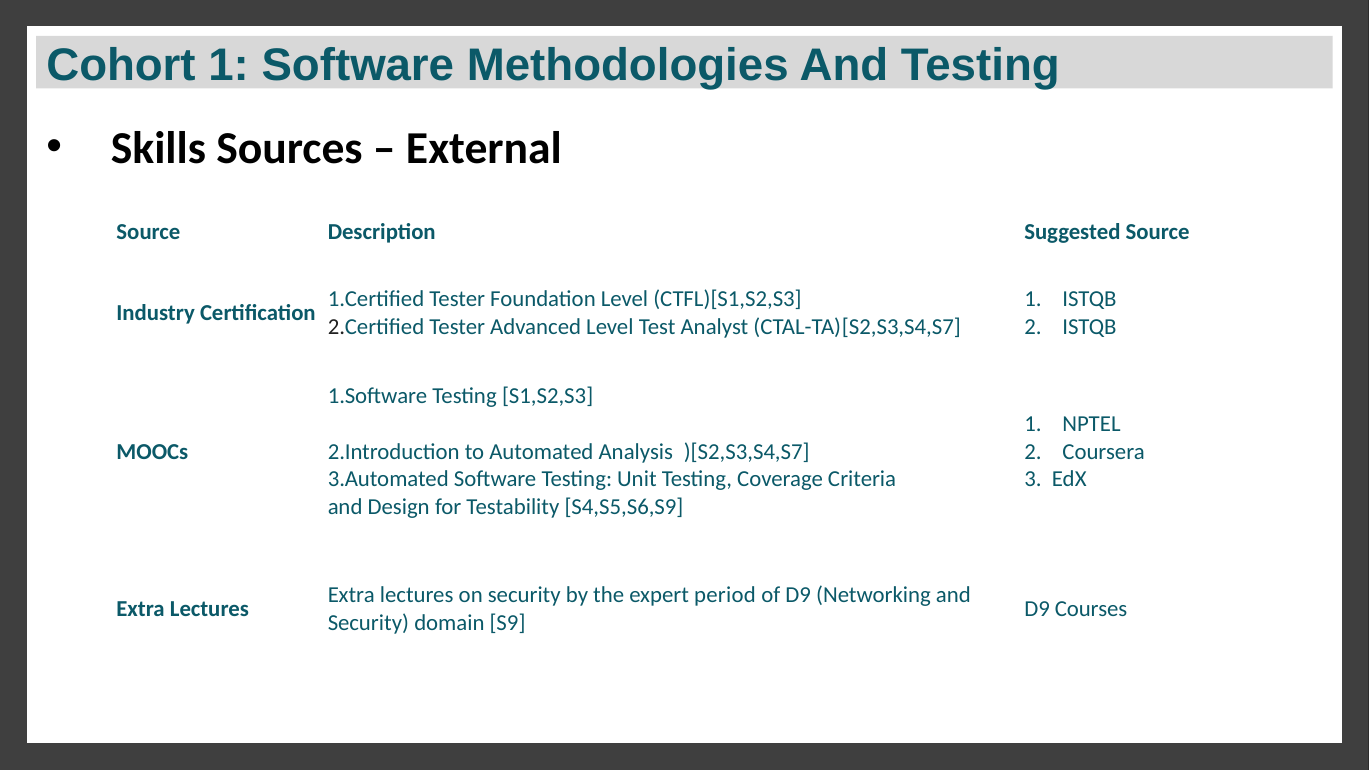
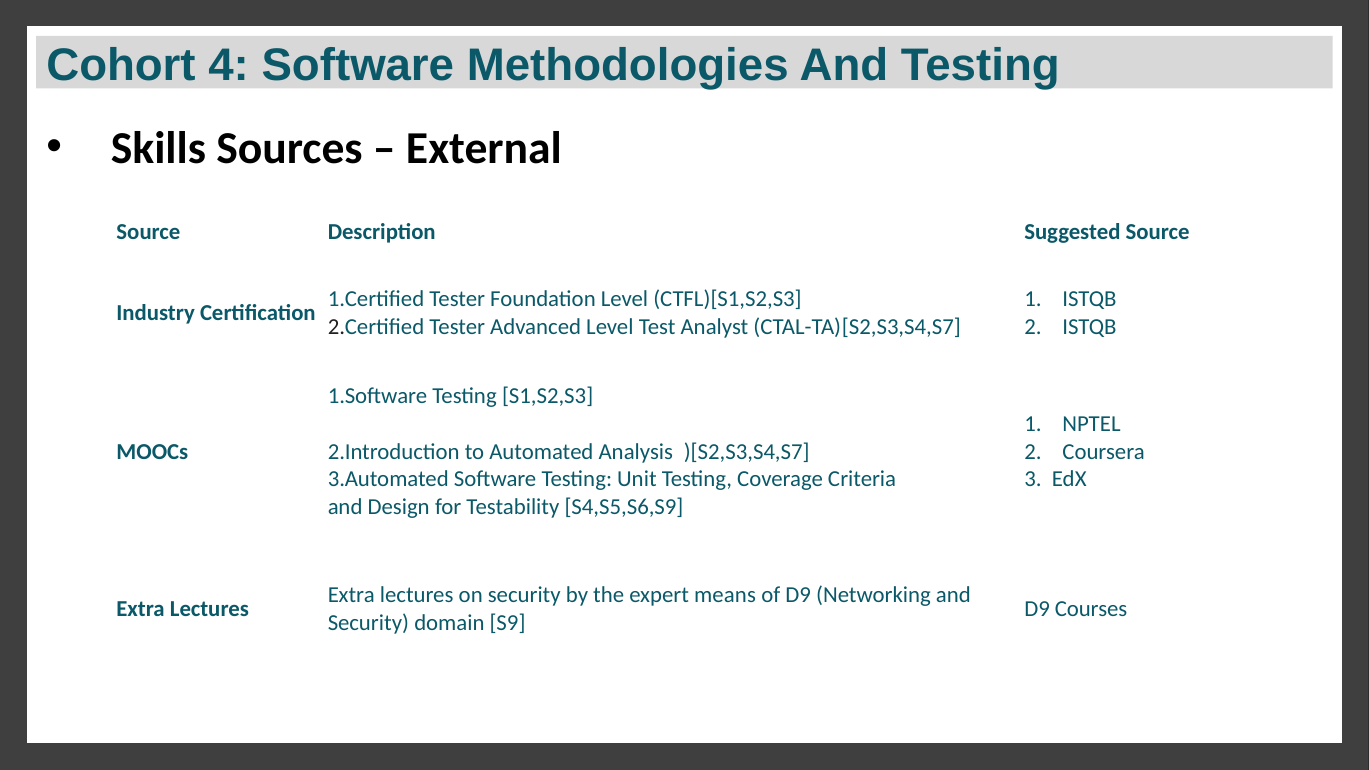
Cohort 1: 1 -> 4 (229, 65)
period: period -> means (725, 595)
